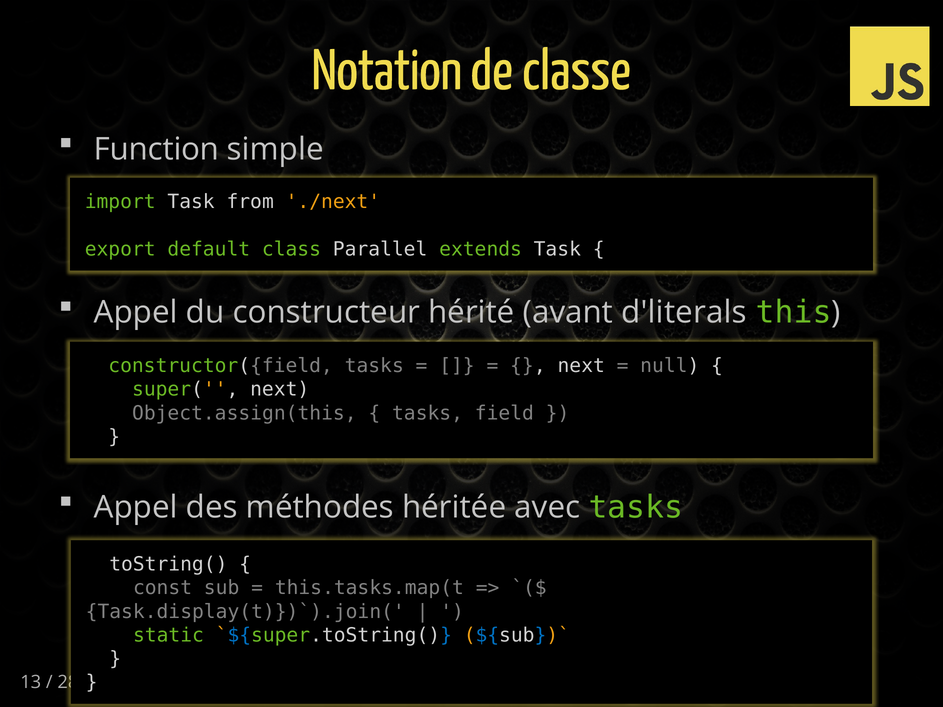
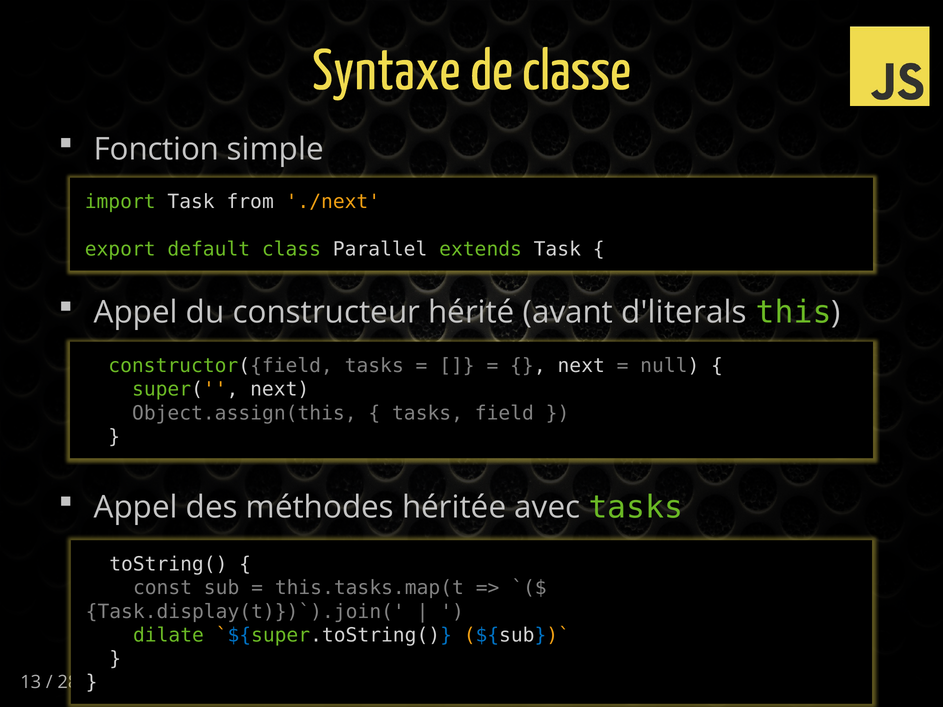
Notation: Notation -> Syntaxe (386, 70)
Function: Function -> Fonction (156, 149)
static: static -> dilate (168, 635)
